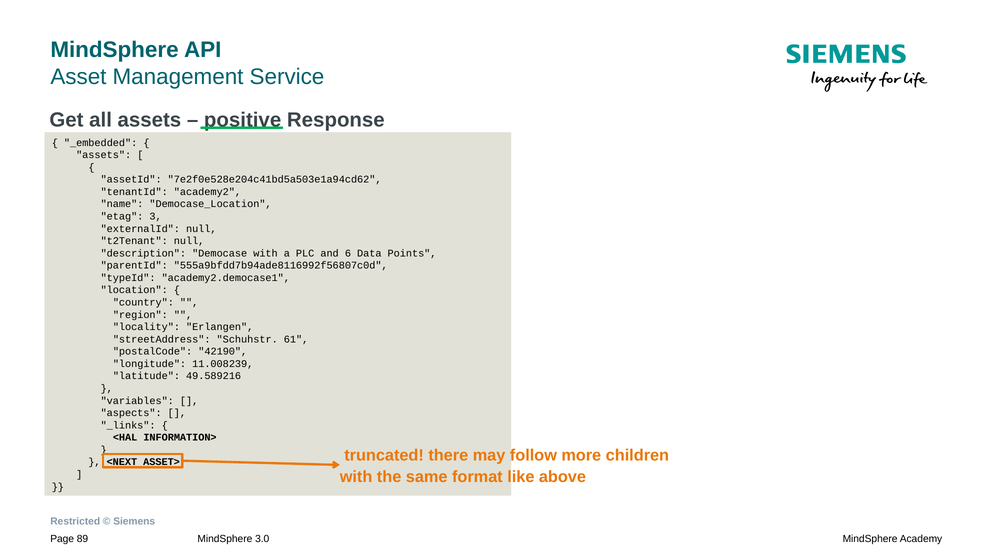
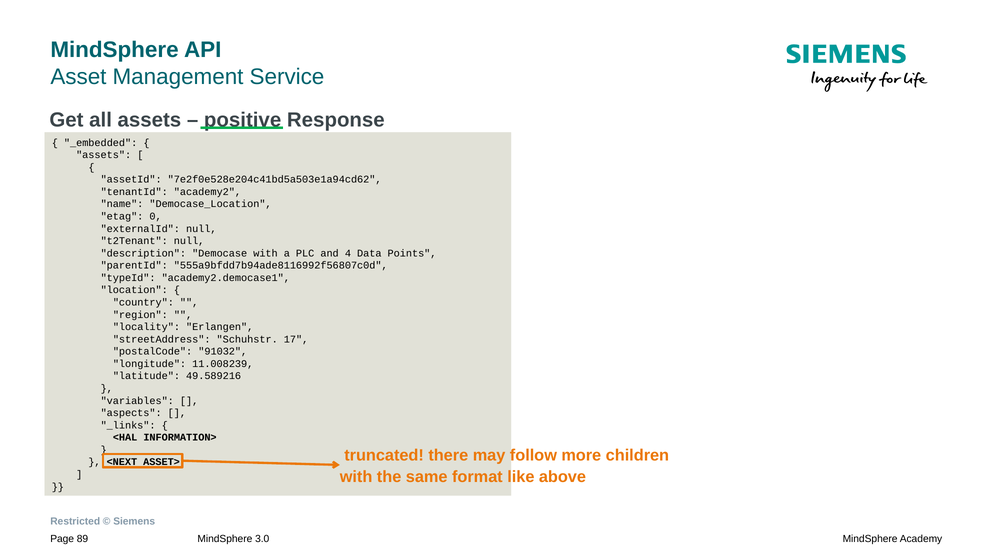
3: 3 -> 0 (156, 216)
6: 6 -> 4 (348, 253)
61: 61 -> 17 (296, 339)
42190: 42190 -> 91032 (223, 351)
